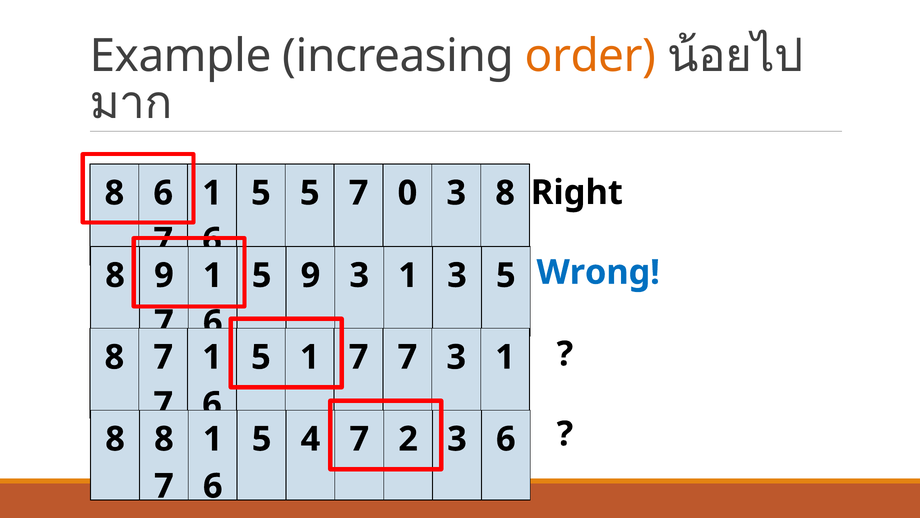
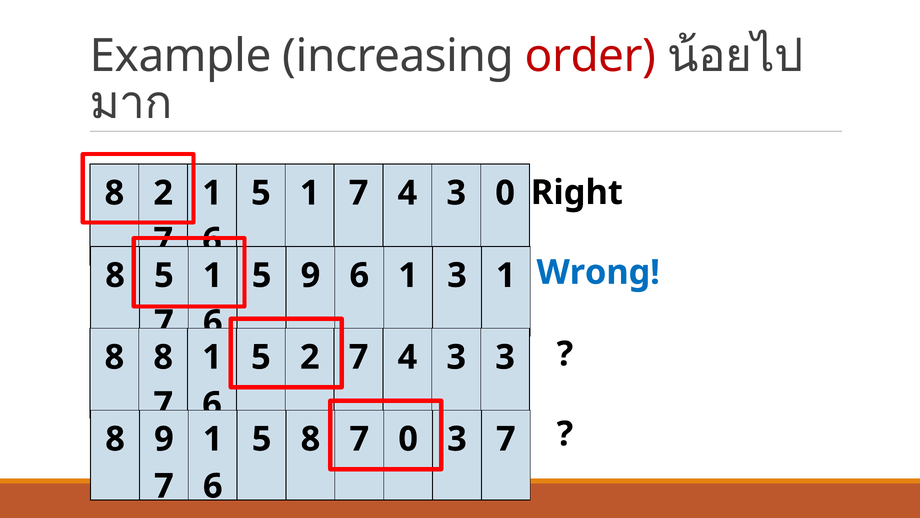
order colour: orange -> red (590, 56)
8 6: 6 -> 2 (163, 193)
5 5: 5 -> 1 (310, 193)
0: 0 -> 4 (407, 193)
3 8: 8 -> 0 (505, 193)
8 9: 9 -> 5 (164, 275)
9 3: 3 -> 6 (359, 275)
3 5: 5 -> 1 (506, 275)
7: 7 -> 8 (163, 357)
5 1: 1 -> 2 (310, 357)
7: 7 -> 4 (407, 357)
1: 1 -> 3 (505, 357)
8 8: 8 -> 9 (164, 439)
5 4: 4 -> 8 (310, 439)
7 2: 2 -> 0 (408, 439)
3 6: 6 -> 7 (506, 439)
